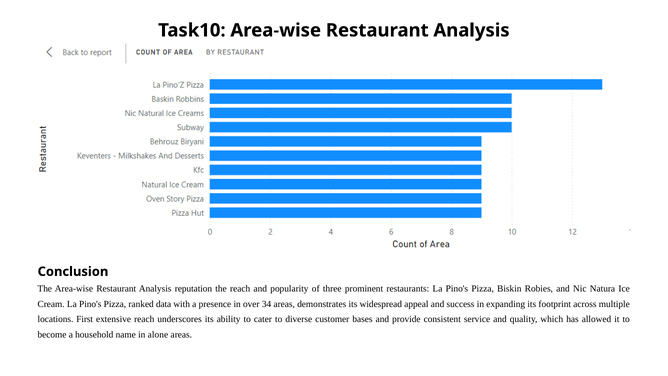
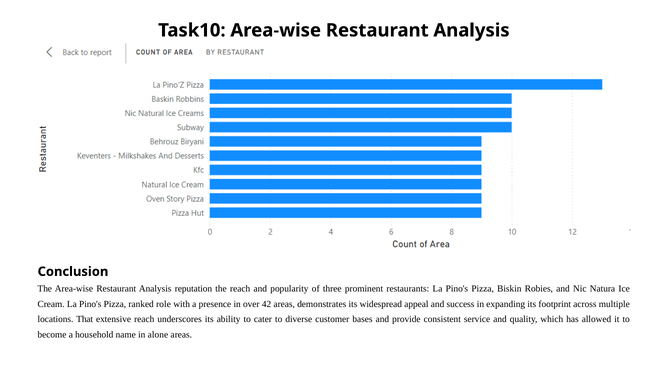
data: data -> role (164, 304)
34: 34 -> 42 (267, 304)
First: First -> That (85, 319)
